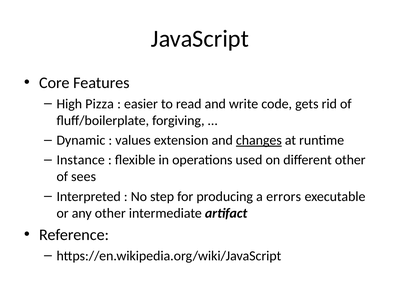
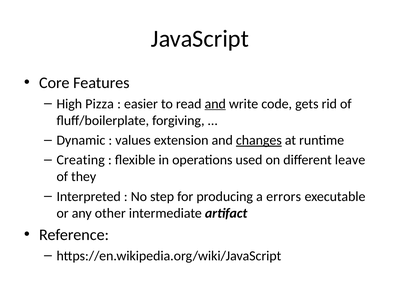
and underline: none -> present (215, 104)
Instance: Instance -> Creating (81, 160)
different other: other -> leave (350, 160)
sees: sees -> they (84, 177)
